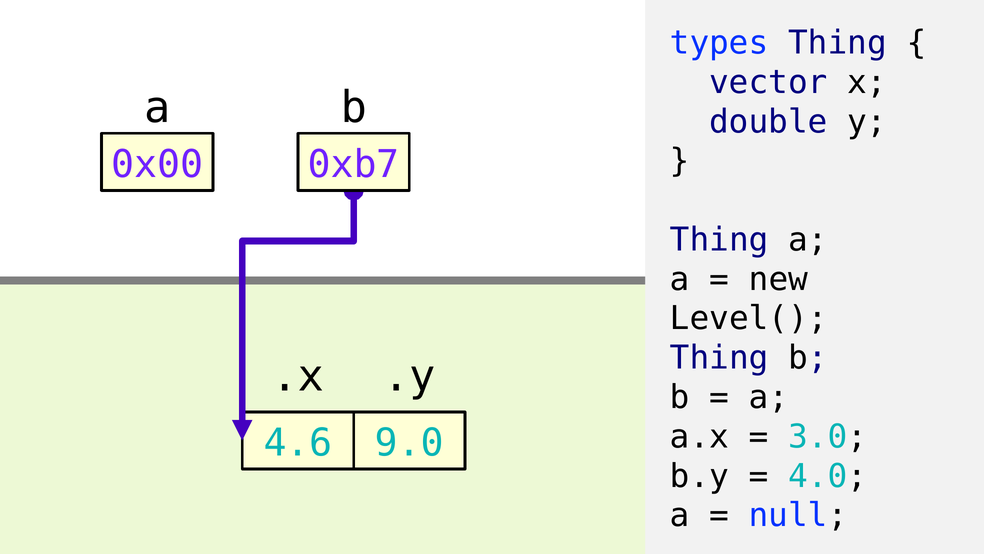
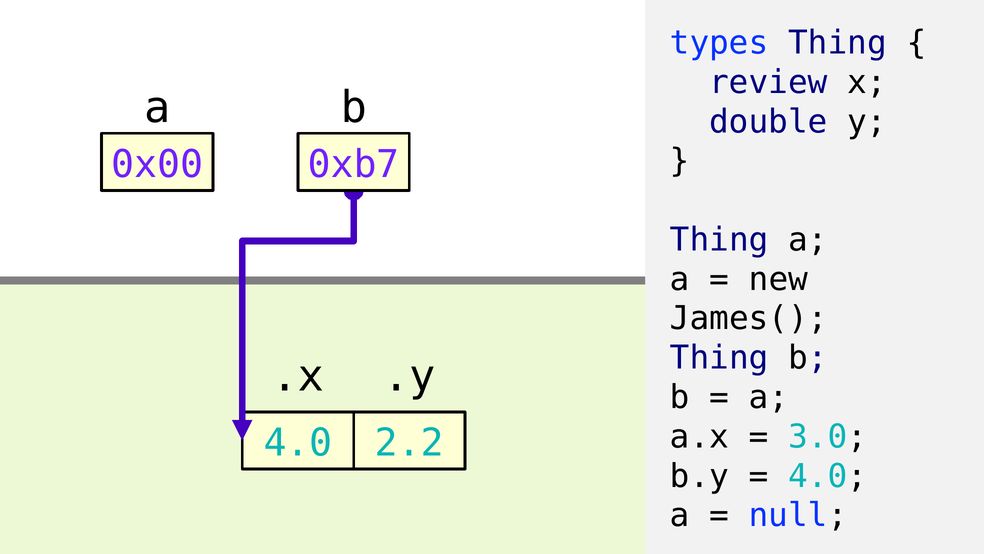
vector: vector -> review (768, 82)
Level(: Level( -> James( (749, 318)
4.6: 4.6 -> 4.0 (298, 443)
9.0: 9.0 -> 2.2 (409, 443)
